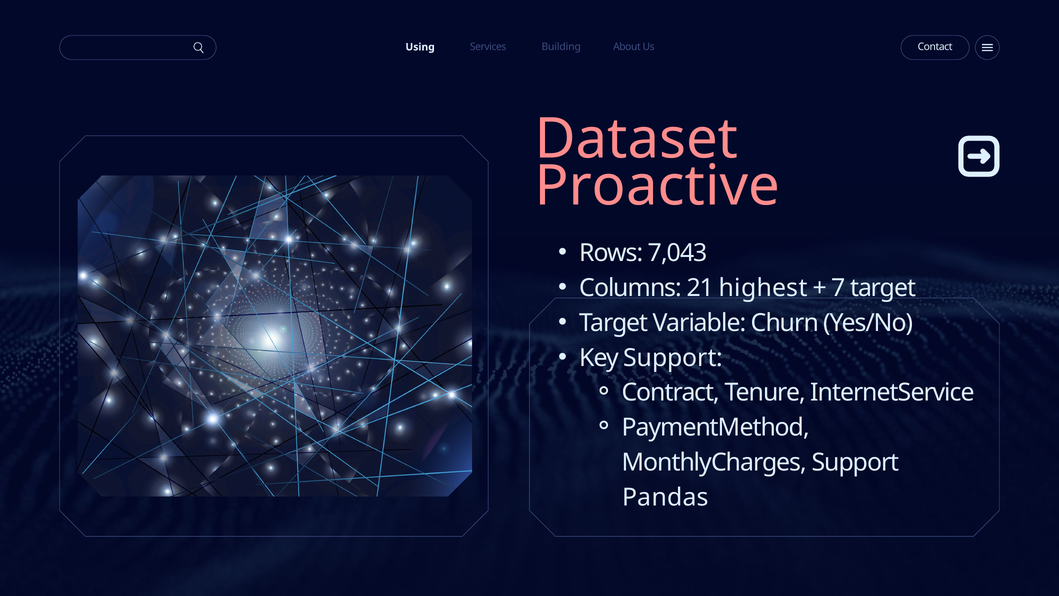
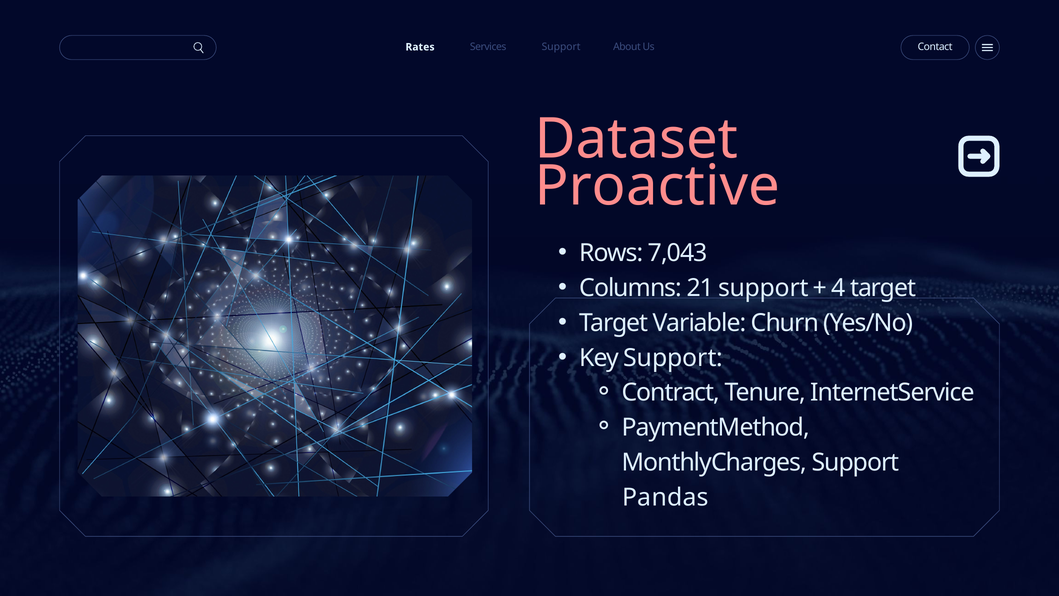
Building: Building -> Support (561, 47)
Using: Using -> Rates (420, 47)
21 highest: highest -> support (763, 288)
7: 7 -> 4 (838, 288)
